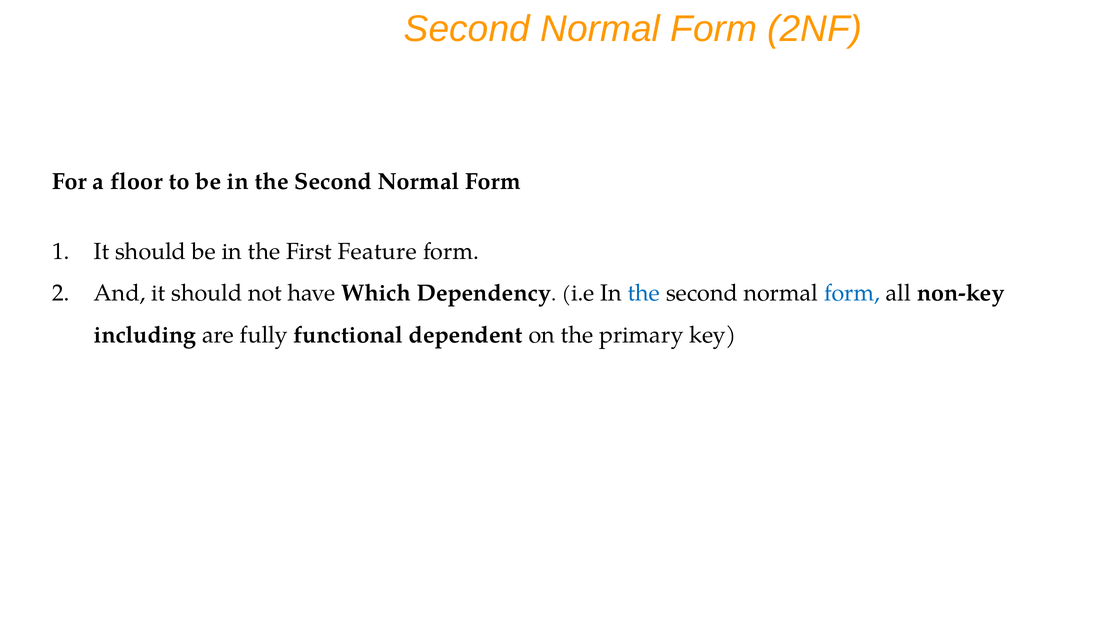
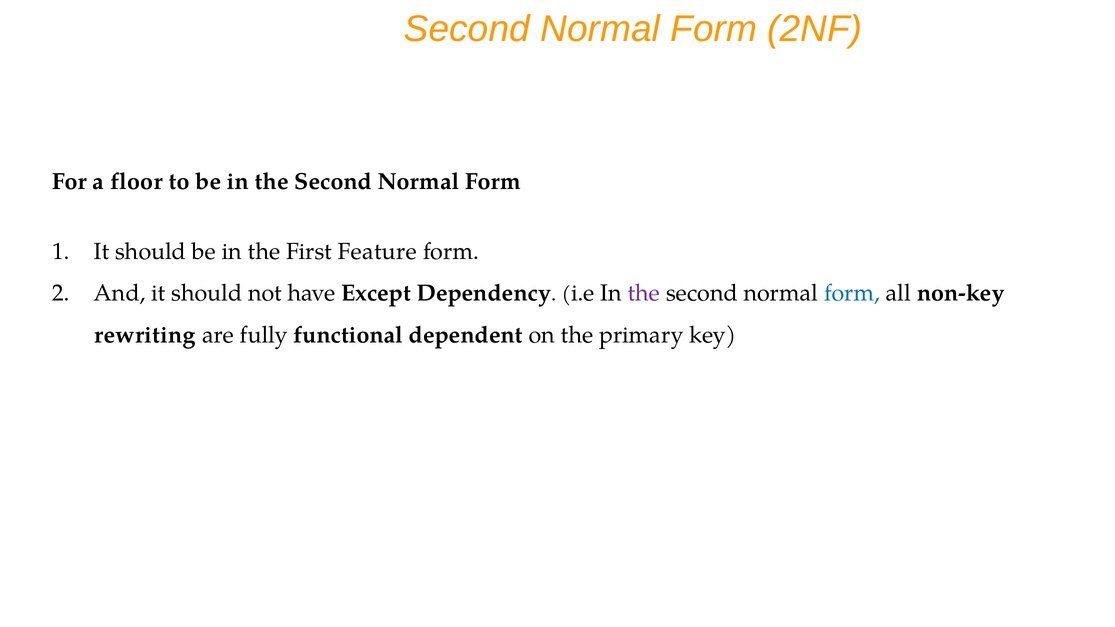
Which: Which -> Except (376, 293)
the colour: blue -> purple (644, 293)
including: including -> rewriting (145, 335)
